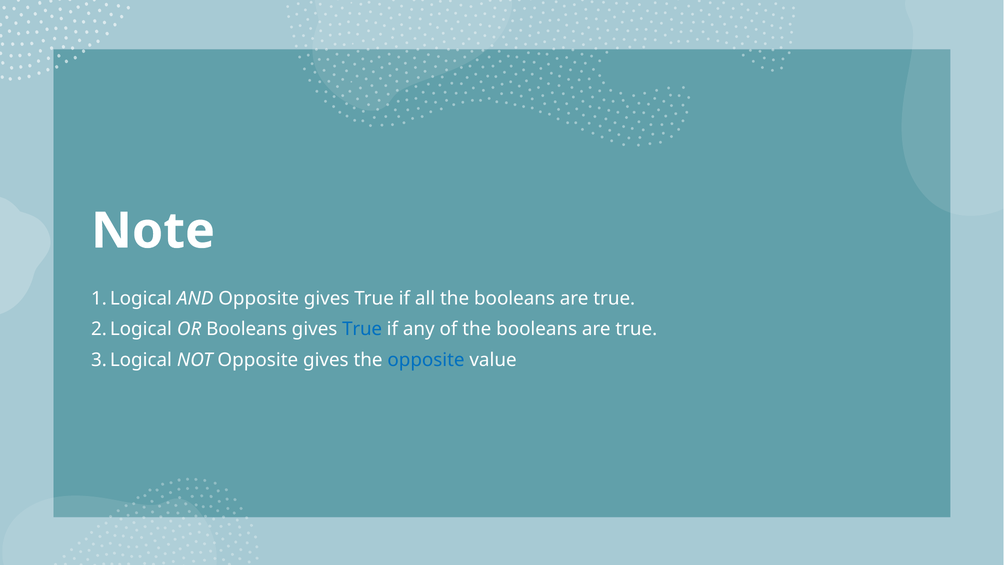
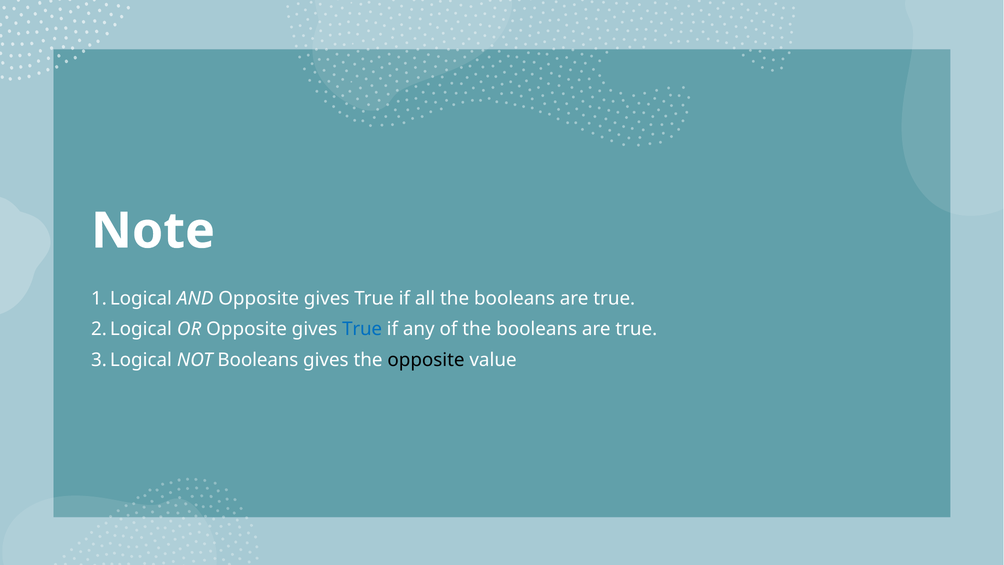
OR Booleans: Booleans -> Opposite (247, 329)
NOT Opposite: Opposite -> Booleans (258, 360)
opposite colour: blue -> black (426, 360)
